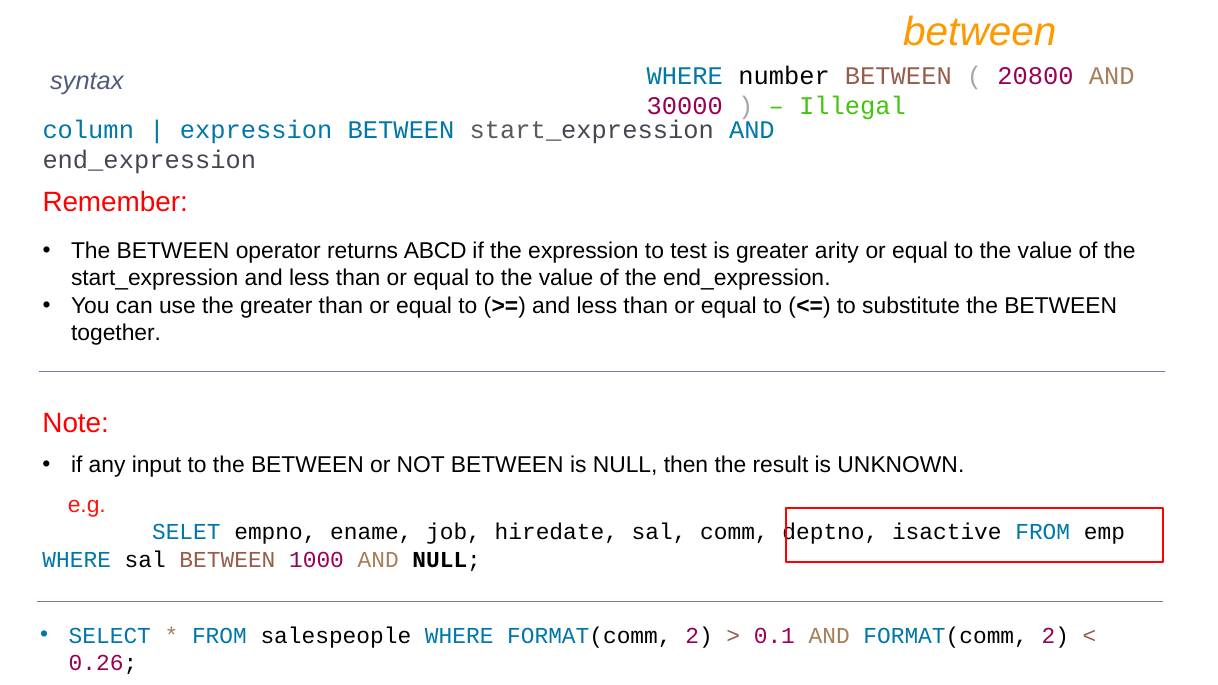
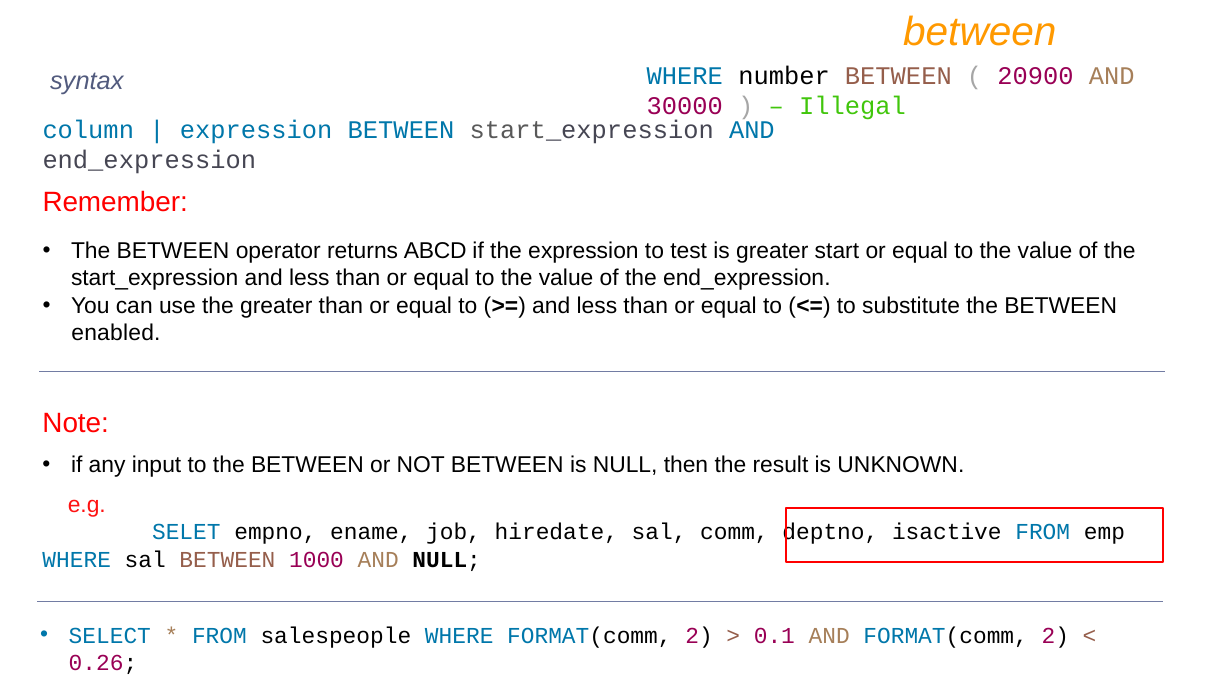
20800: 20800 -> 20900 (1035, 76)
arity: arity -> start (837, 251)
together: together -> enabled (116, 333)
